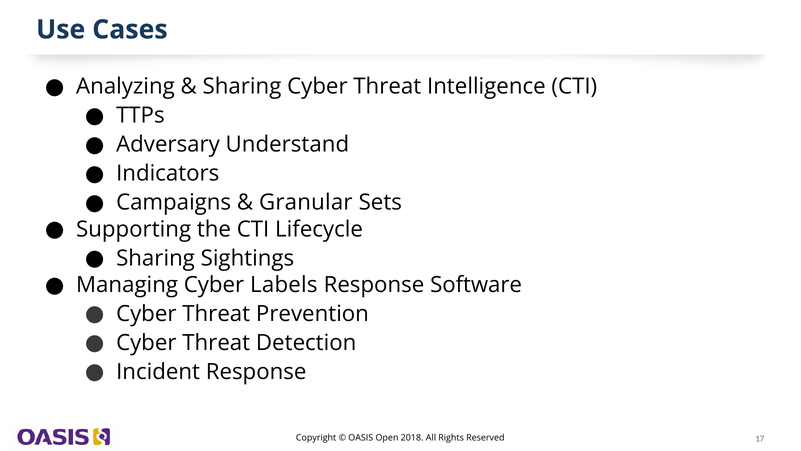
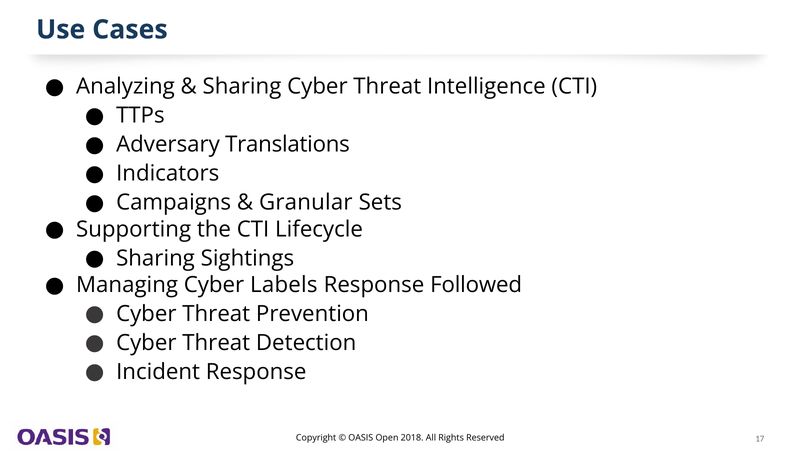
Understand: Understand -> Translations (288, 144)
Software: Software -> Followed (476, 285)
